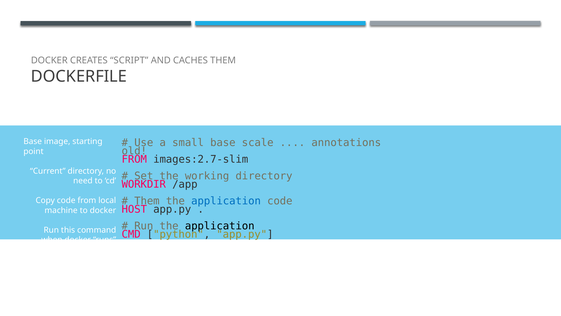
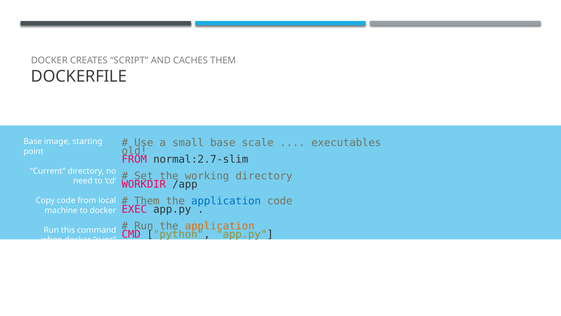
annotations: annotations -> executables (346, 142)
images:2.7-slim: images:2.7-slim -> normal:2.7-slim (201, 159)
HOST: HOST -> EXEC (134, 209)
application colour: black -> orange (220, 226)
